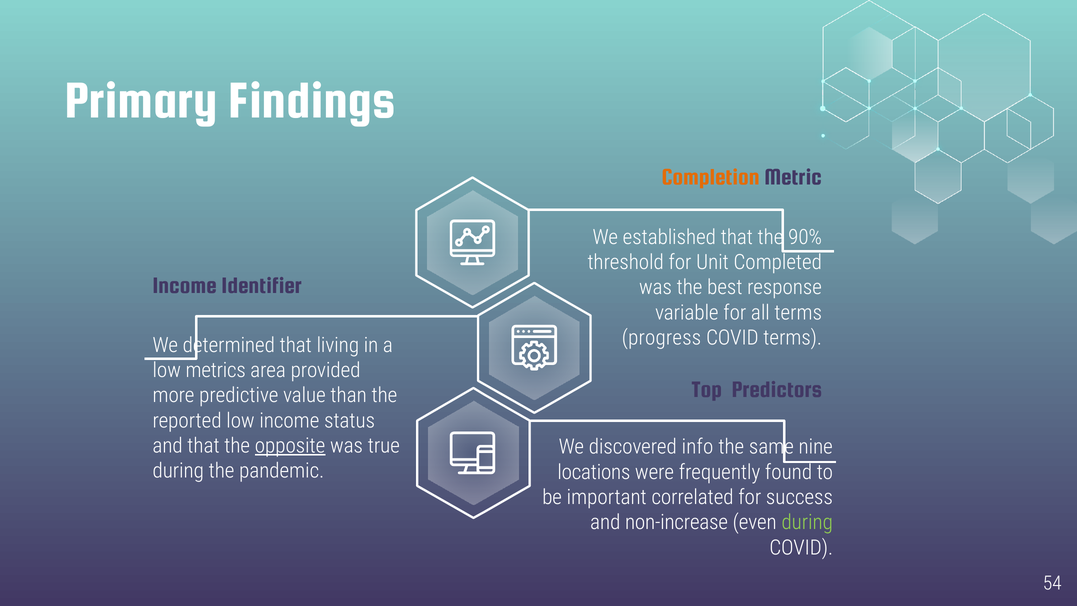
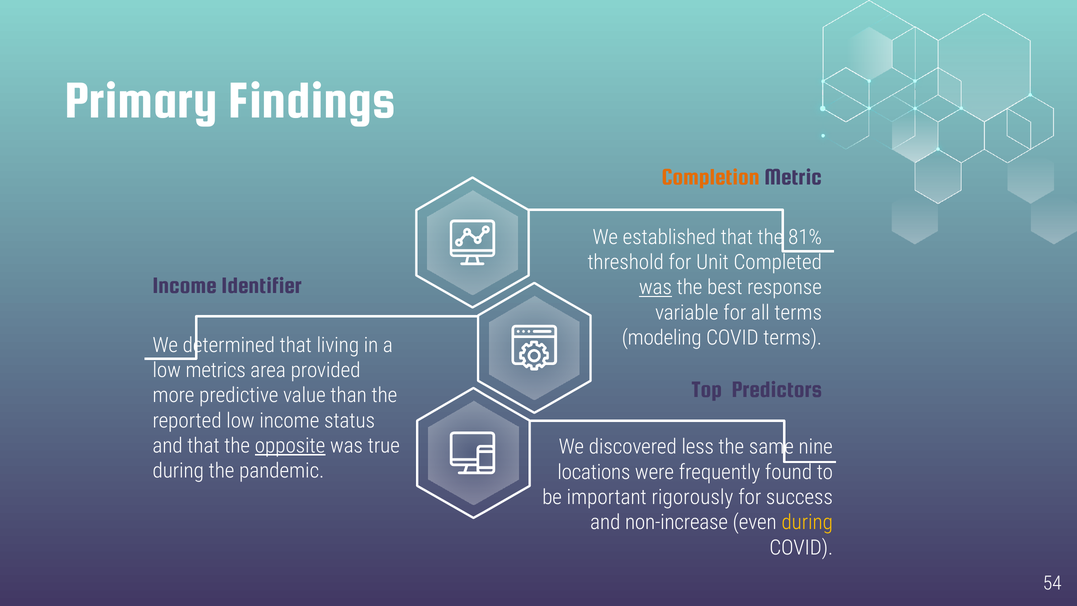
90%: 90% -> 81% (805, 237)
was underline: none -> present (655, 287)
progress: progress -> modeling (662, 338)
info: info -> less (698, 447)
correlated: correlated -> rigorously (692, 497)
during colour: light green -> yellow (807, 522)
